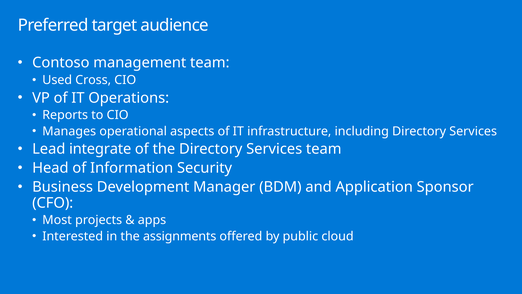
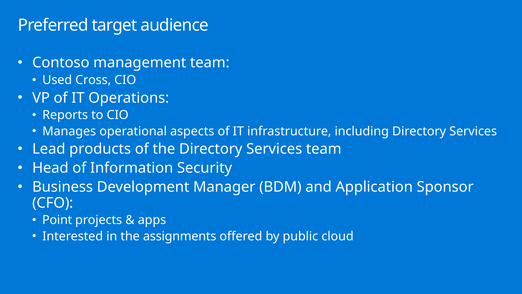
integrate: integrate -> products (100, 149)
Most: Most -> Point (57, 220)
